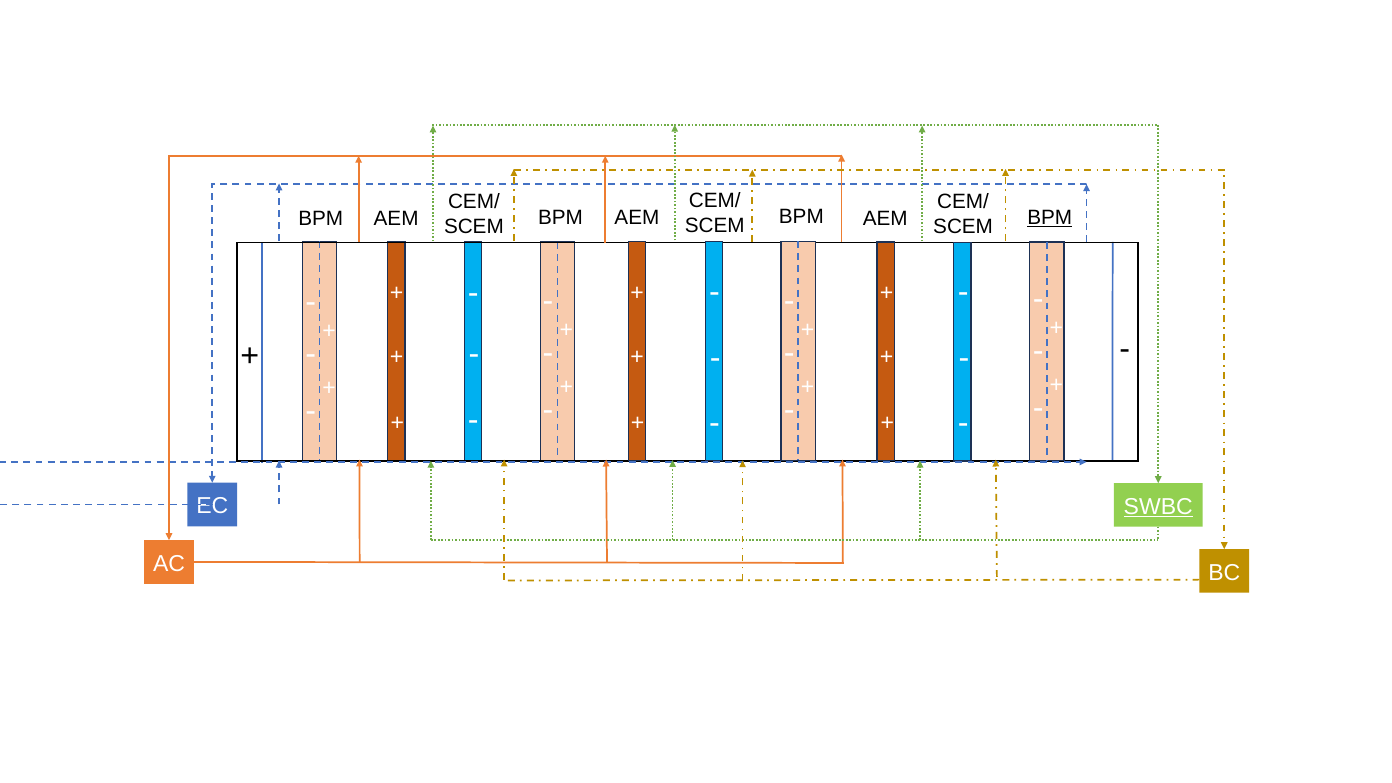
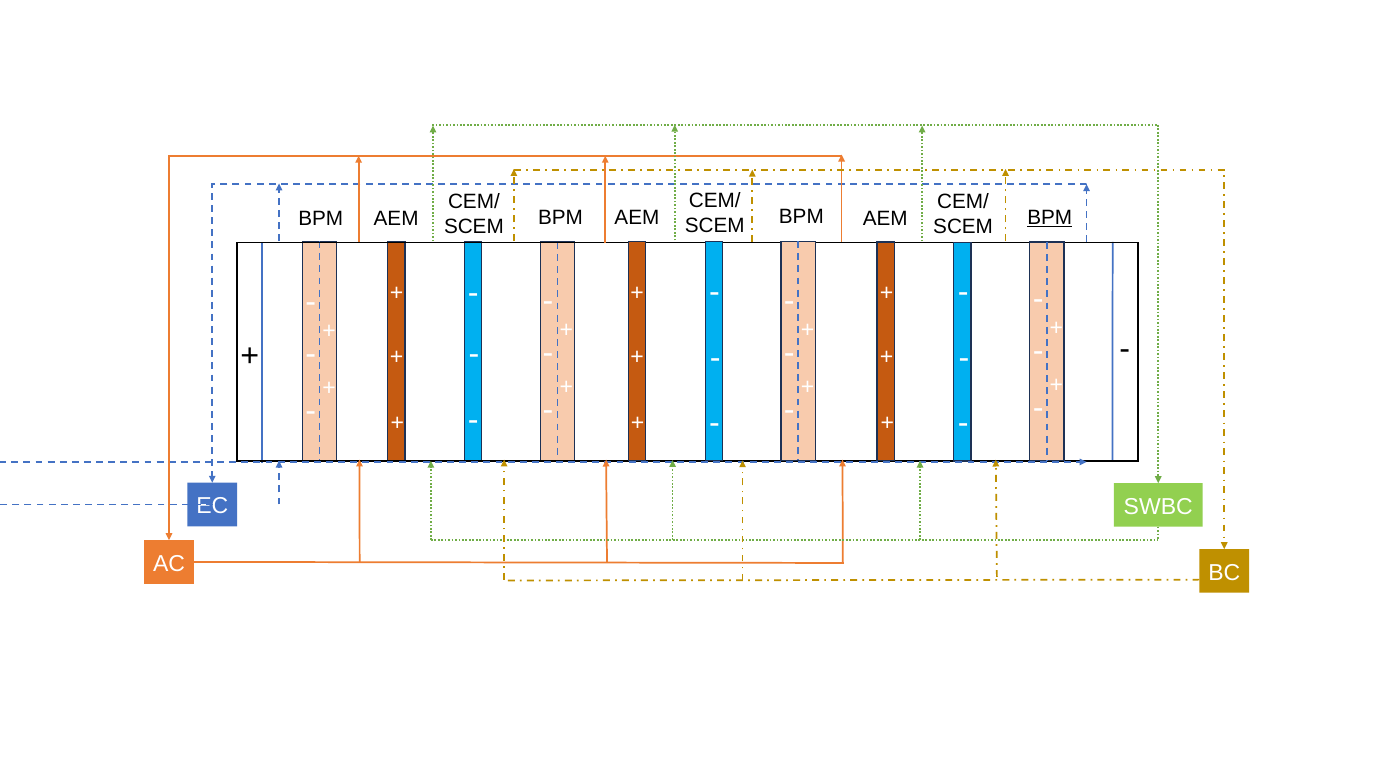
SWBC underline: present -> none (1158, 507)
